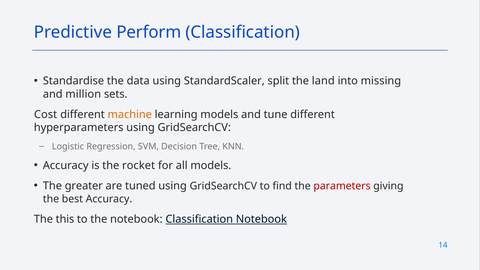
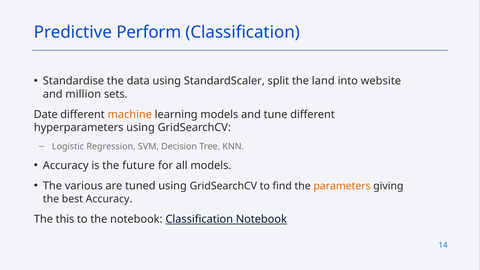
missing: missing -> website (381, 81)
Cost: Cost -> Date (46, 114)
rocket: rocket -> future (139, 166)
greater: greater -> various (84, 186)
parameters colour: red -> orange (342, 186)
